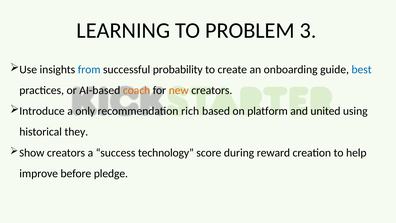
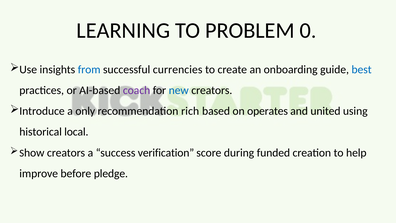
3: 3 -> 0 (305, 30)
probability: probability -> currencies (178, 69)
coach colour: orange -> purple (137, 90)
new colour: orange -> blue (179, 90)
platform: platform -> operates (268, 111)
they: they -> local (76, 132)
technology: technology -> verification (166, 153)
reward: reward -> funded (273, 153)
